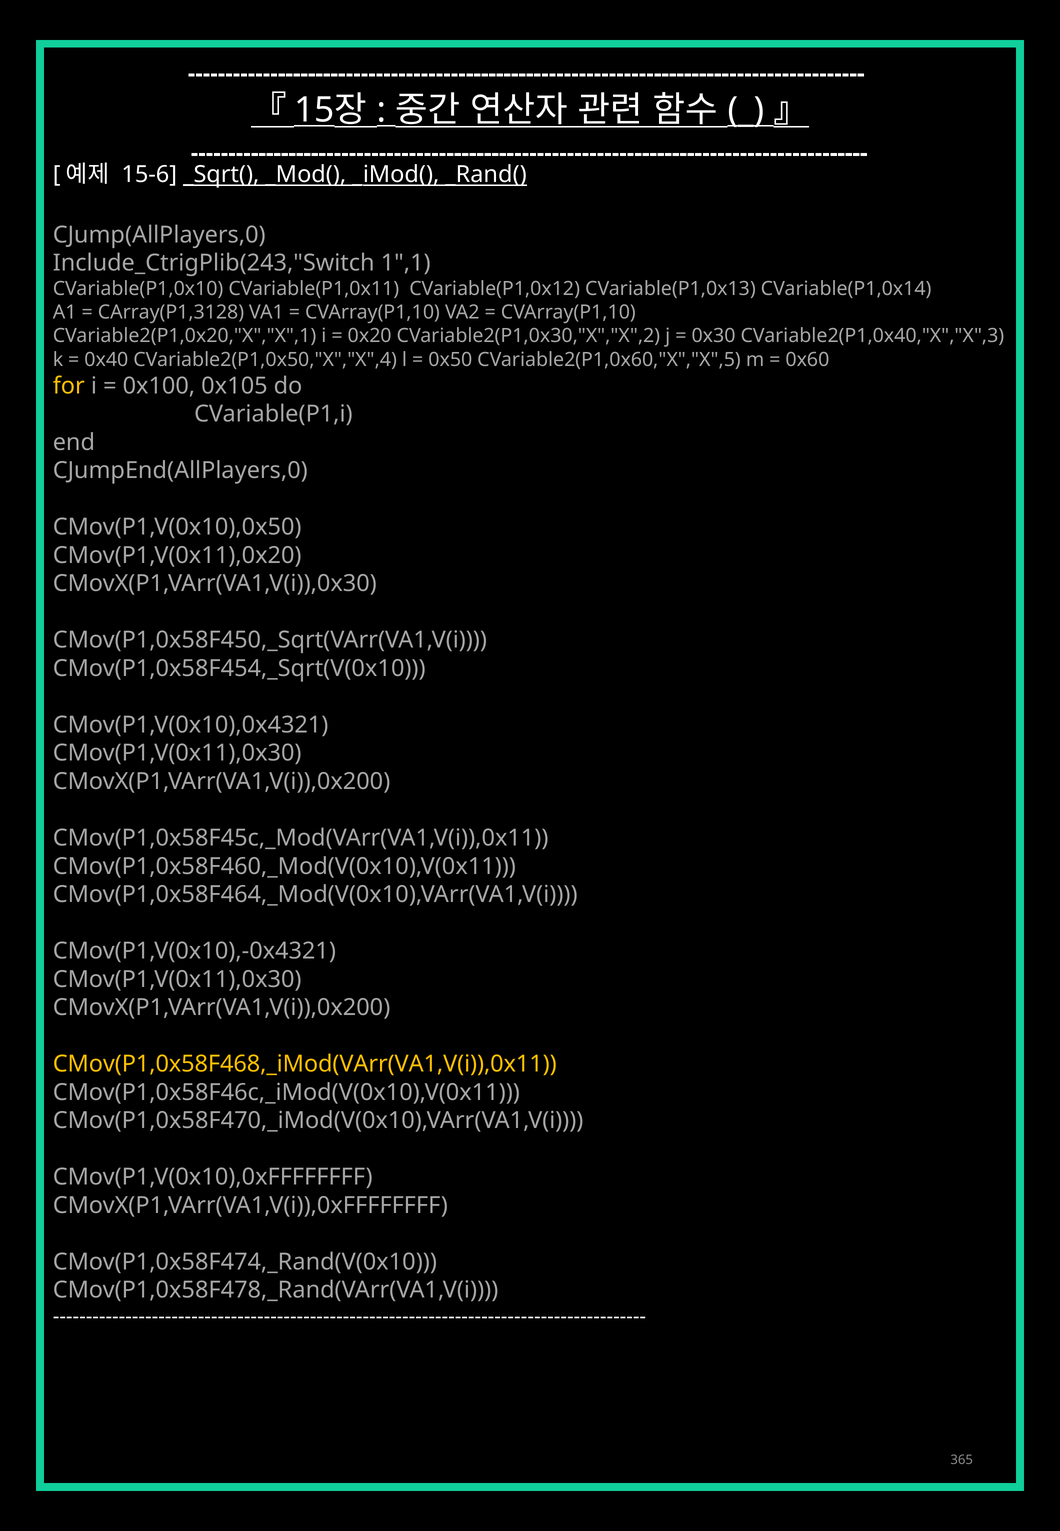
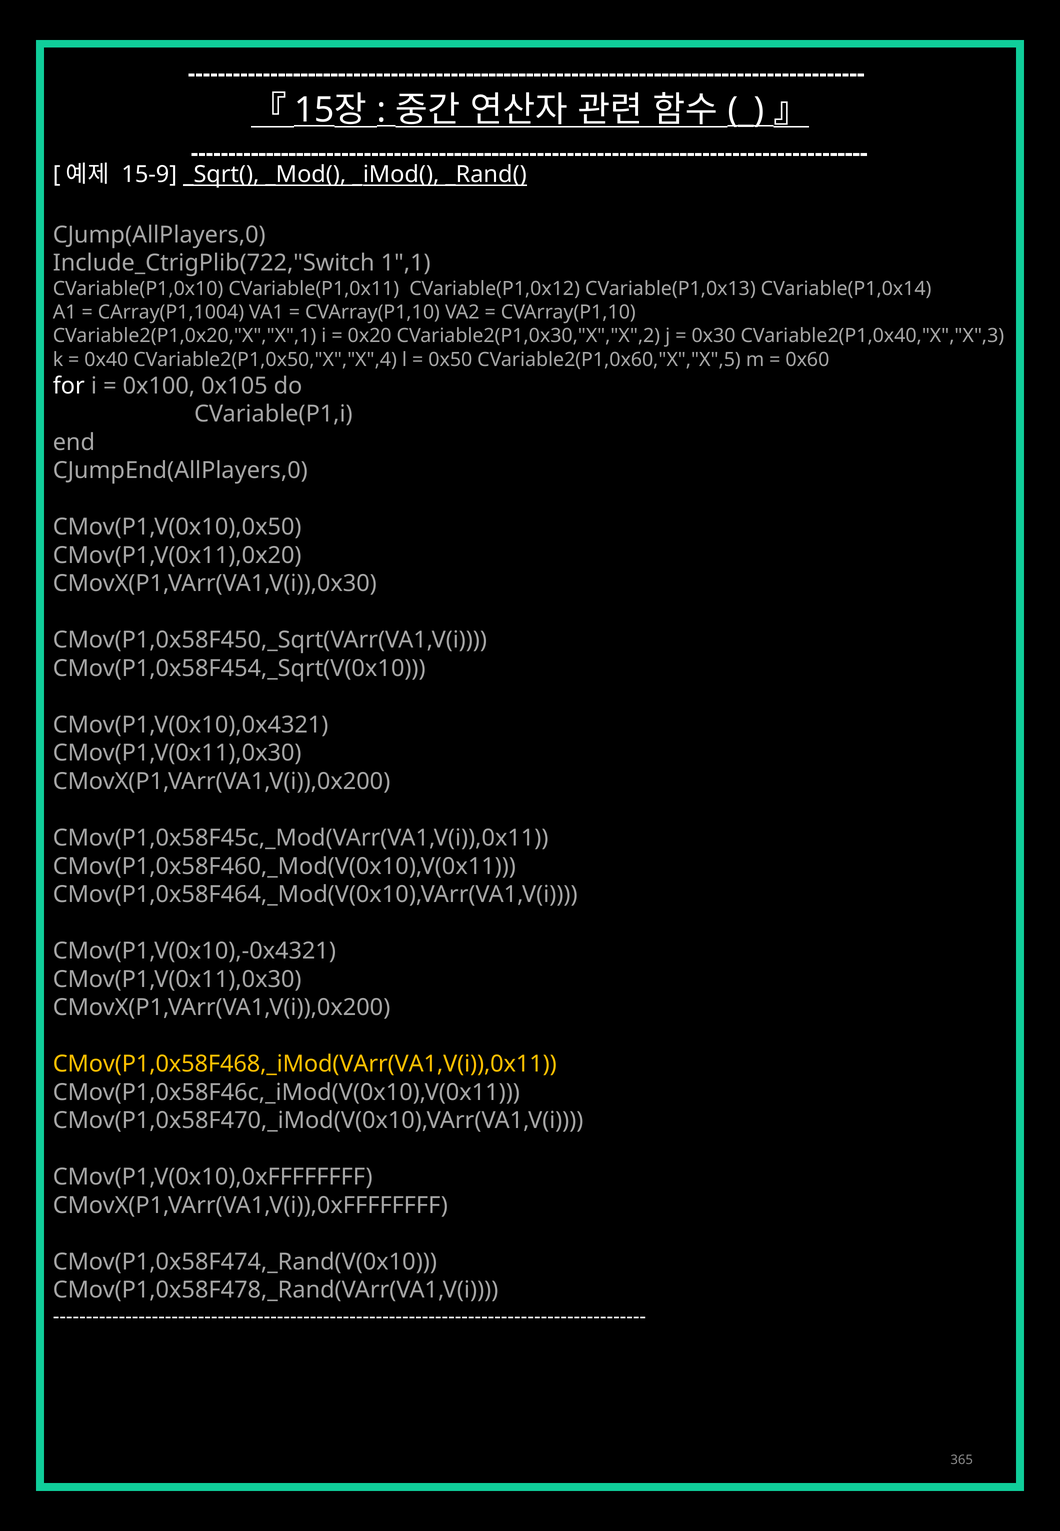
15-6: 15-6 -> 15-9 (149, 175)
Include_CtrigPlib(243,"Switch: Include_CtrigPlib(243,"Switch -> Include_CtrigPlib(722,"Switch (214, 263)
CArray(P1,3128: CArray(P1,3128 -> CArray(P1,1004 (171, 312)
for colour: yellow -> white (69, 386)
